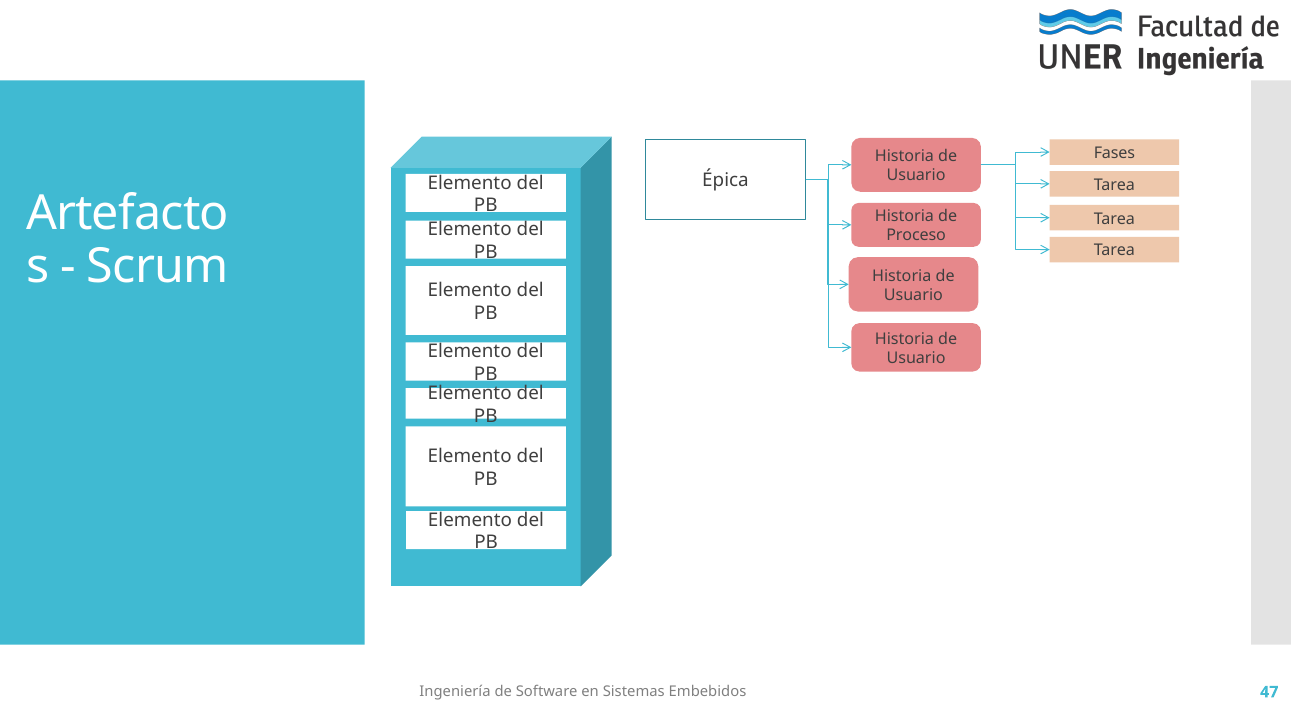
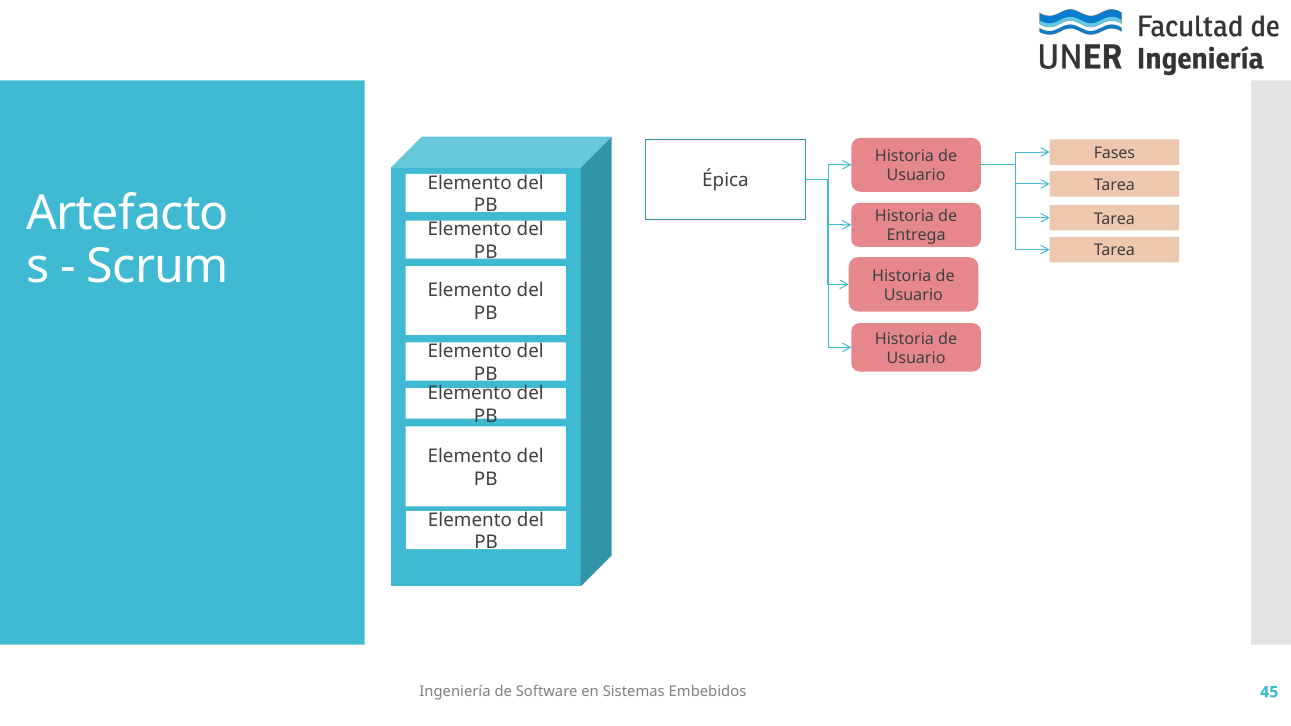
Proceso: Proceso -> Entrega (916, 236)
47: 47 -> 45 (1269, 692)
